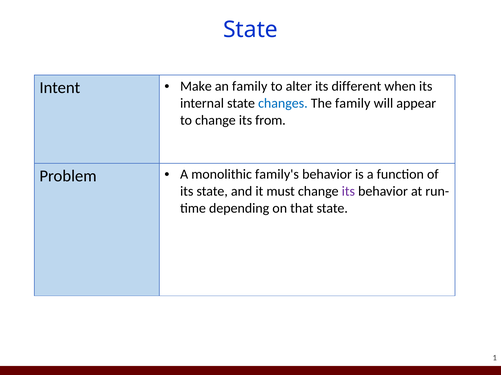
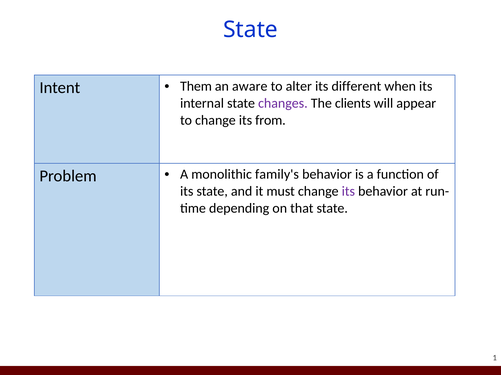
Make: Make -> Them (196, 86)
an family: family -> aware (250, 86)
changes colour: blue -> purple (283, 103)
The family: family -> clients (353, 103)
